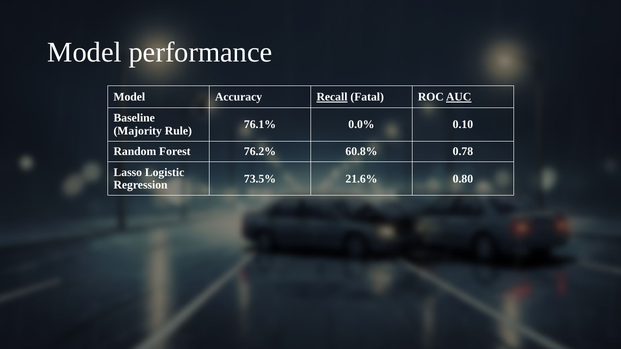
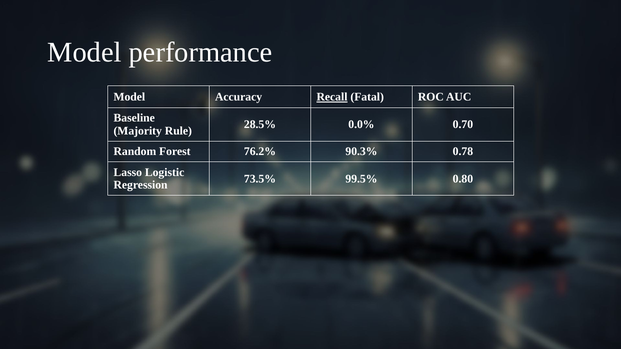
AUC underline: present -> none (459, 97)
76.1%: 76.1% -> 28.5% (260, 125)
0.10: 0.10 -> 0.70 (463, 125)
60.8%: 60.8% -> 90.3% (361, 152)
21.6%: 21.6% -> 99.5% (361, 179)
